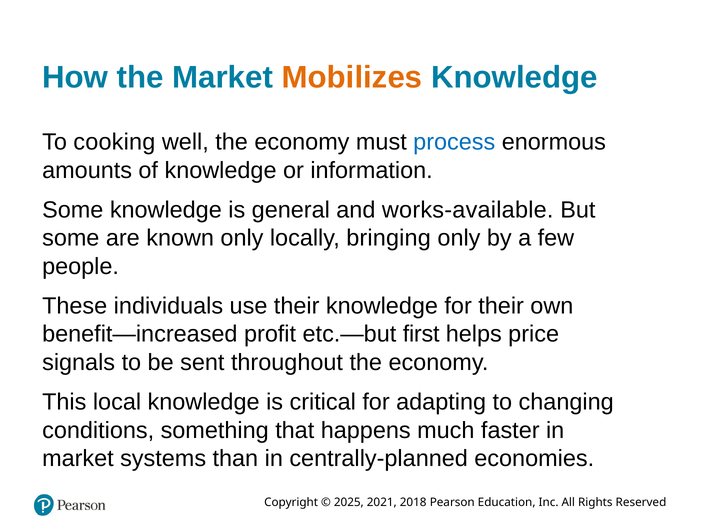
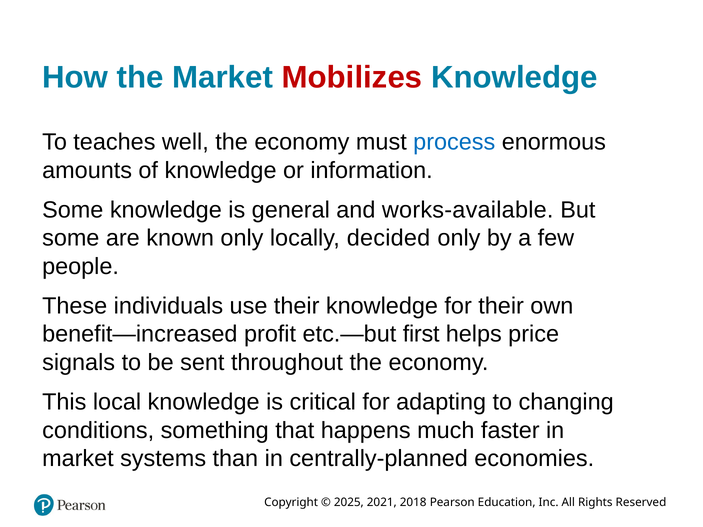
Mobilizes colour: orange -> red (352, 77)
cooking: cooking -> teaches (114, 142)
bringing: bringing -> decided (389, 238)
